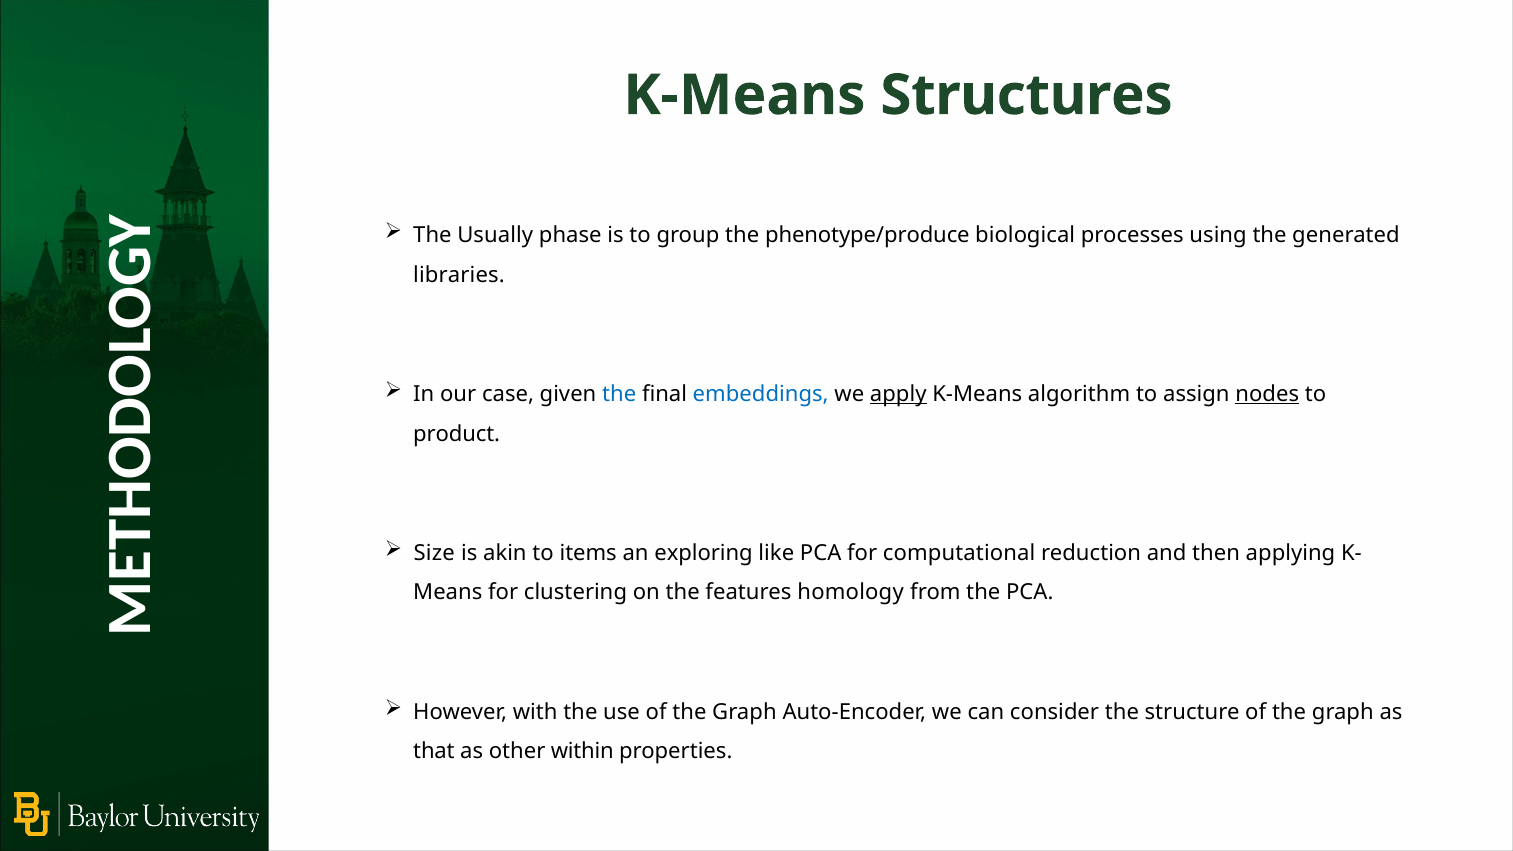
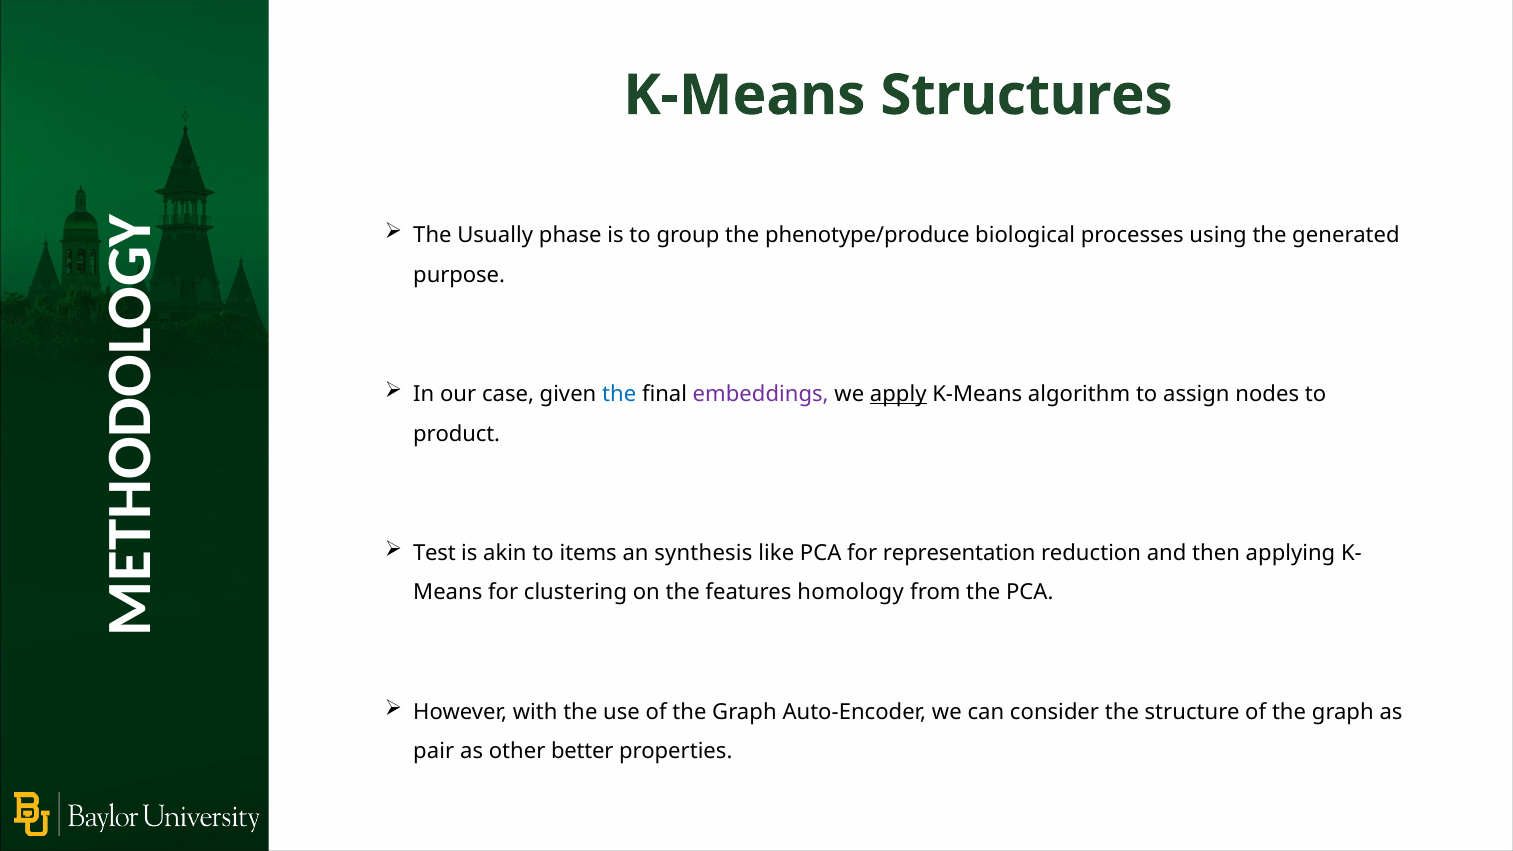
libraries: libraries -> purpose (459, 275)
embeddings colour: blue -> purple (761, 394)
nodes underline: present -> none (1267, 394)
Size: Size -> Test (434, 553)
exploring: exploring -> synthesis (703, 553)
computational: computational -> representation (959, 553)
that: that -> pair (434, 752)
within: within -> better (582, 752)
